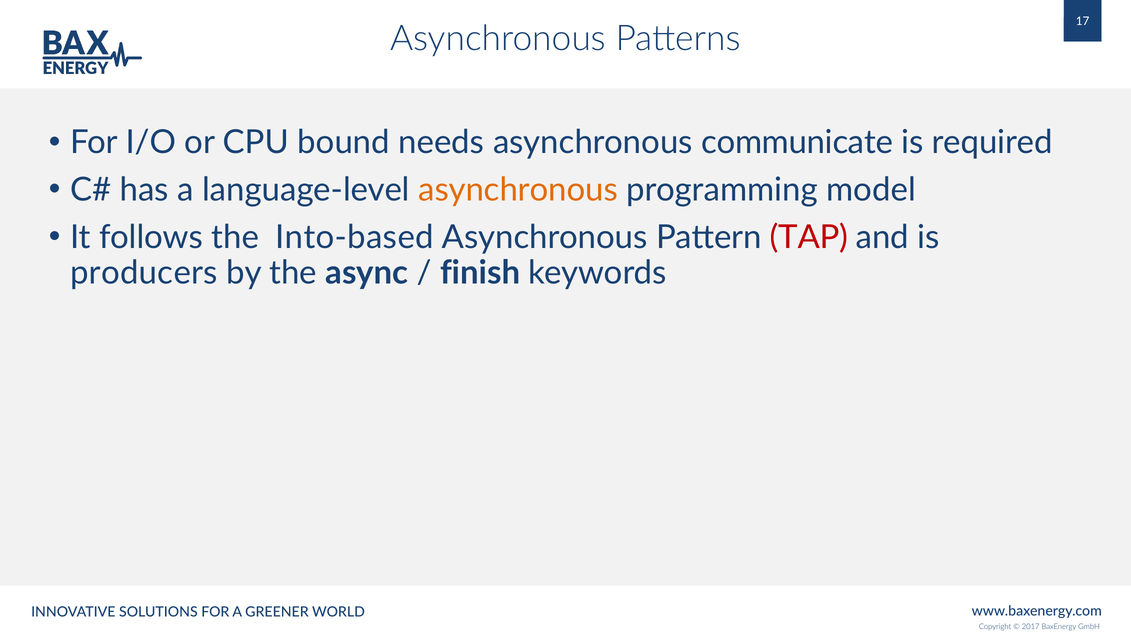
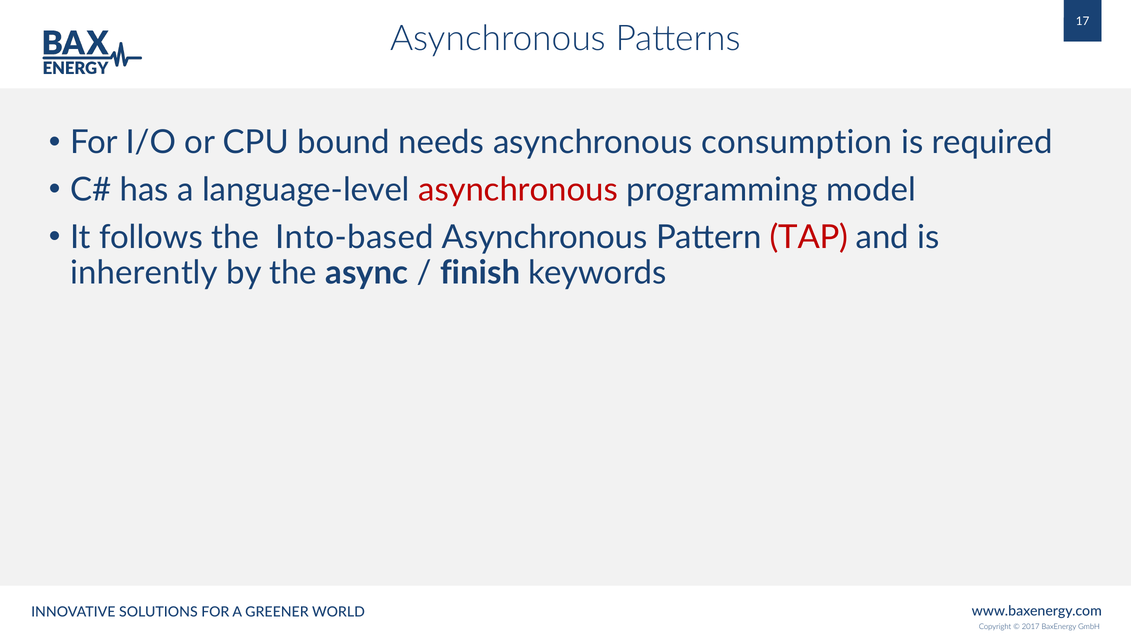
communicate: communicate -> consumption (797, 142)
asynchronous colour: orange -> red (518, 190)
producers: producers -> inherently (144, 273)
